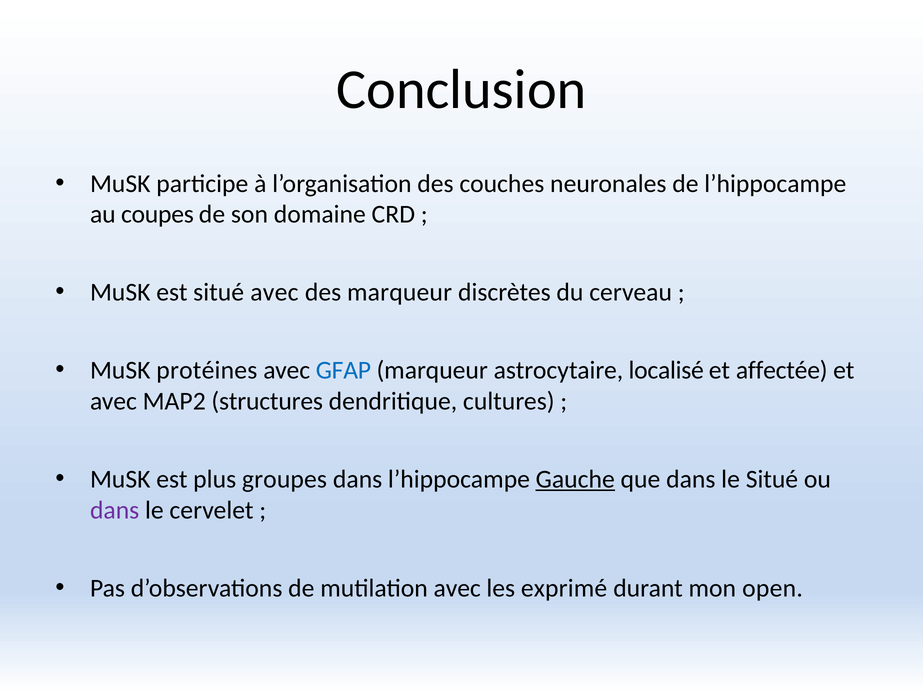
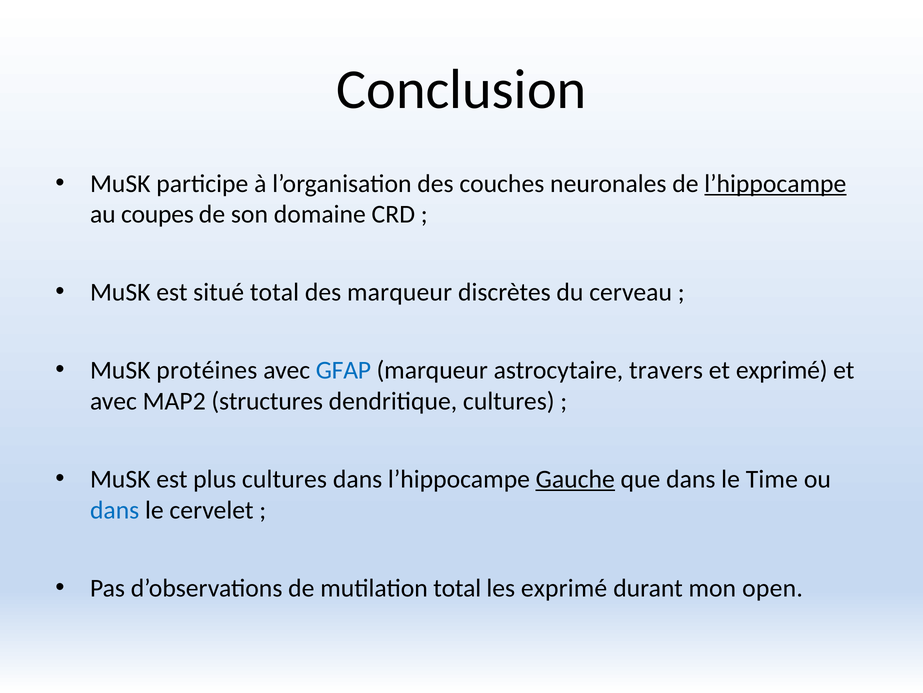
l’hippocampe underline: none -> present (775, 183)
situé avec: avec -> total (274, 292)
localisé: localisé -> travers (666, 370)
et affectée: affectée -> exprimé (782, 370)
plus groupes: groupes -> cultures (284, 479)
le Situé: Situé -> Time (772, 479)
dans colour: purple -> blue (115, 510)
mutilation avec: avec -> total (457, 588)
